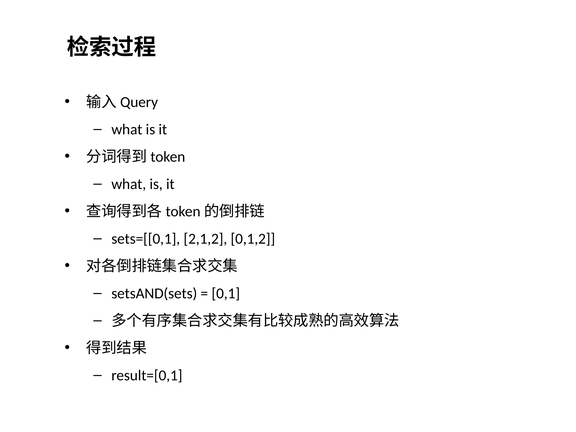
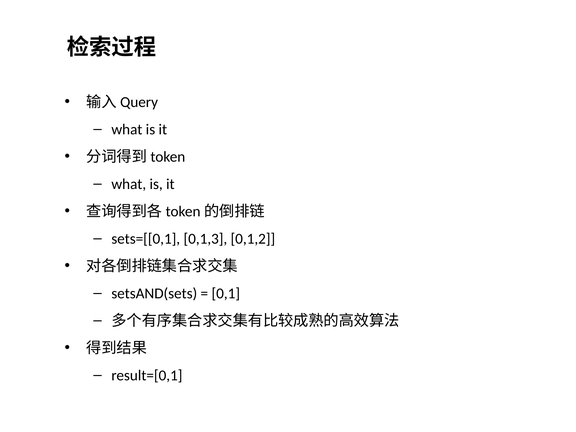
2,1,2: 2,1,2 -> 0,1,3 (205, 239)
